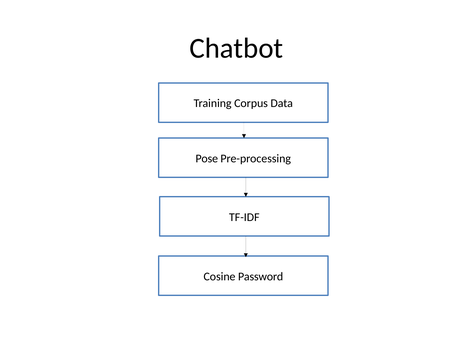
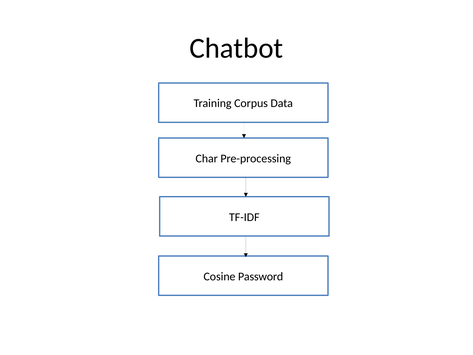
Pose: Pose -> Char (207, 158)
